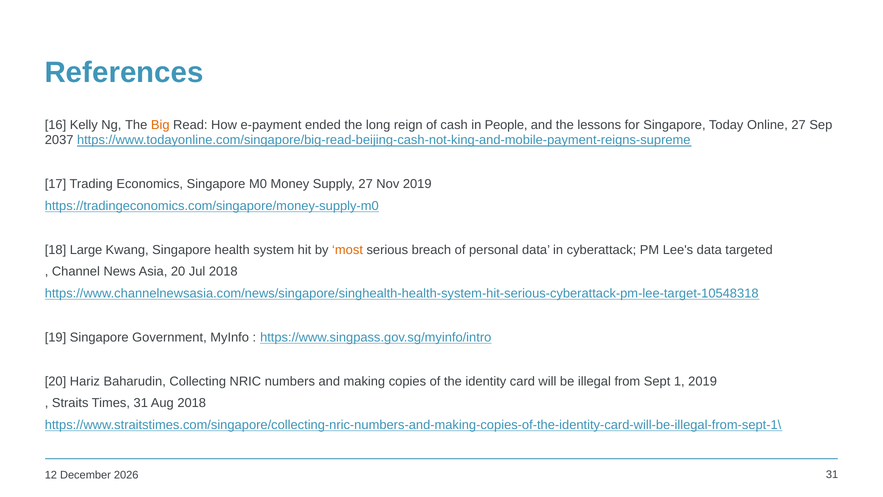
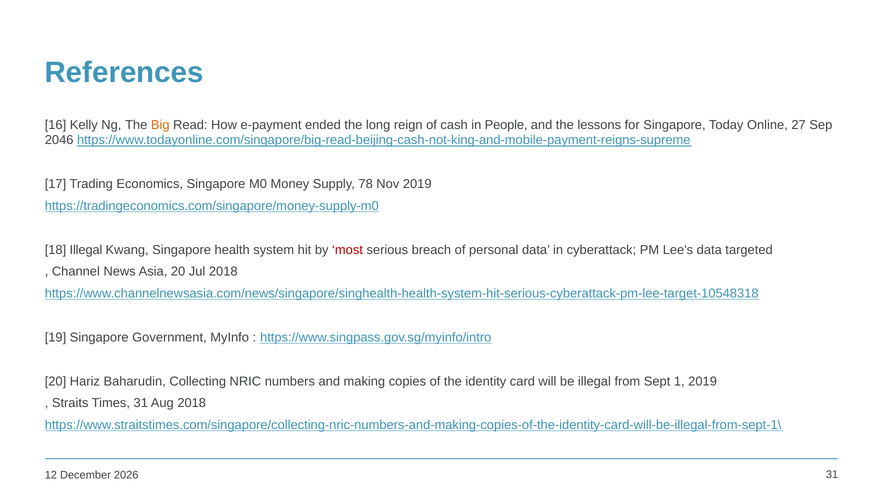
2037: 2037 -> 2046 (59, 140)
Supply 27: 27 -> 78 (366, 184)
18 Large: Large -> Illegal (86, 250)
most colour: orange -> red (348, 250)
